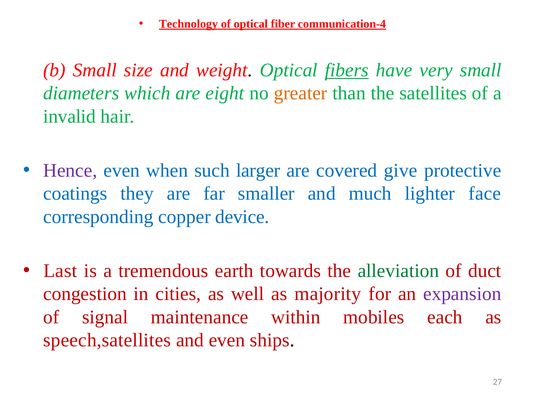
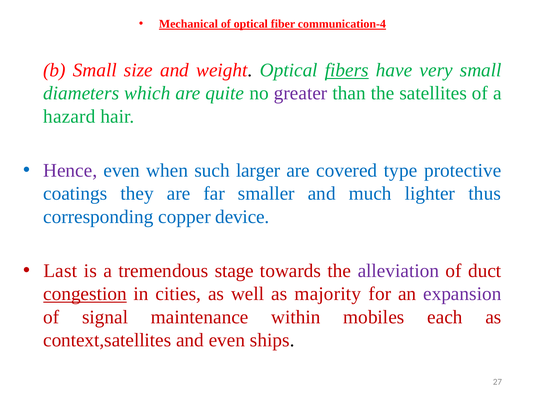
Technology: Technology -> Mechanical (188, 24)
eight: eight -> quite (225, 93)
greater colour: orange -> purple (301, 93)
invalid: invalid -> hazard (69, 117)
give: give -> type (401, 171)
face: face -> thus (485, 194)
earth: earth -> stage (234, 271)
alleviation colour: green -> purple (398, 271)
congestion underline: none -> present (85, 294)
speech,satellites: speech,satellites -> context,satellites (107, 341)
